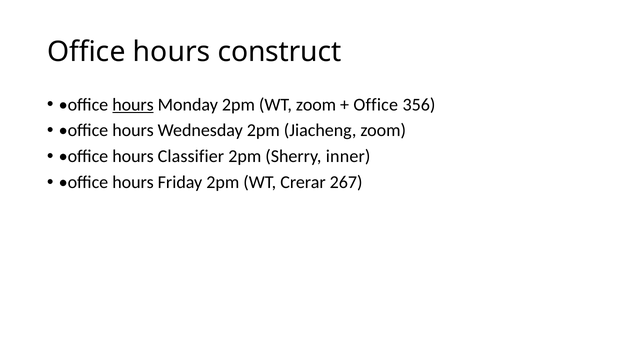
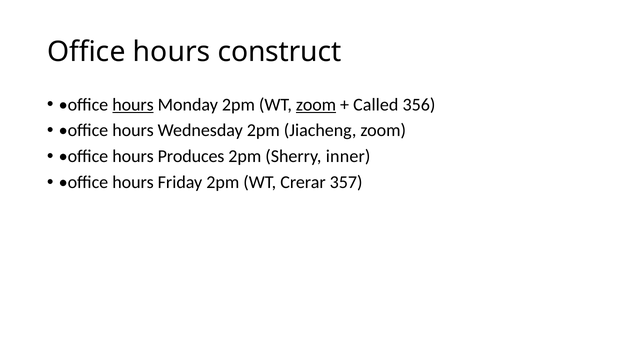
zoom underline: none -> present (316, 104)
Office: Office -> Called (376, 104)
Classifier: Classifier -> Produces (191, 156)
267: 267 -> 357 (346, 182)
